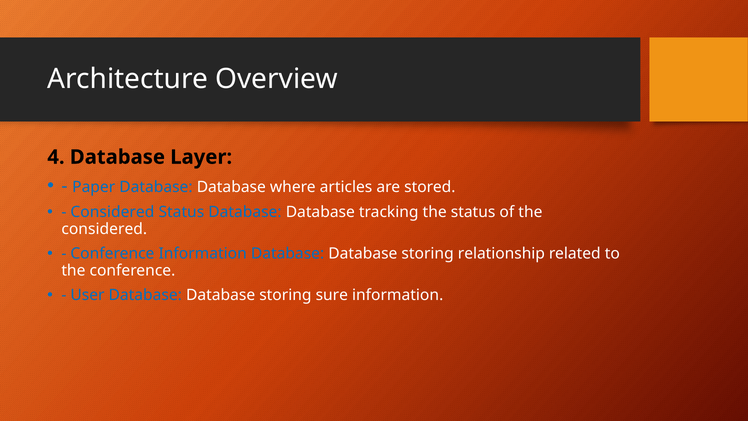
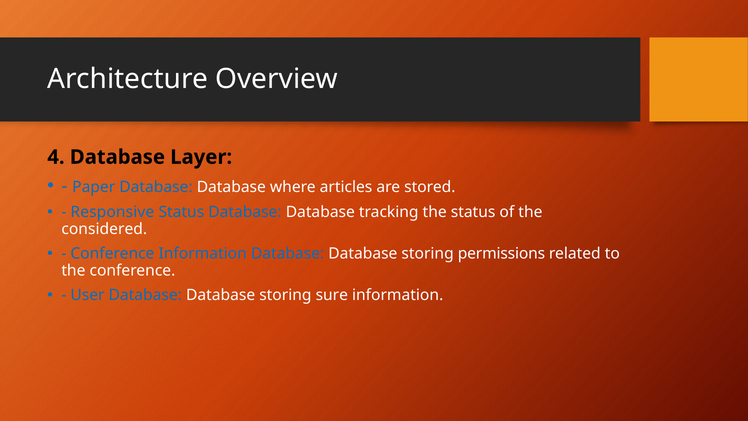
Considered: Considered -> Responsive (112, 212)
relationship: relationship -> permissions (501, 254)
